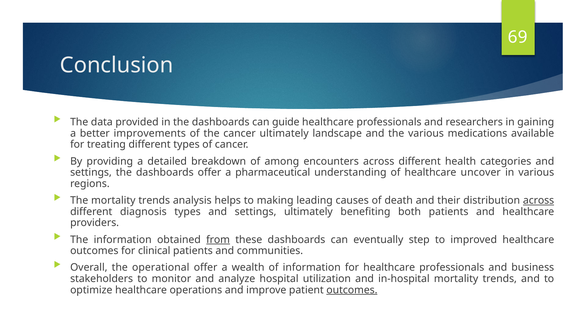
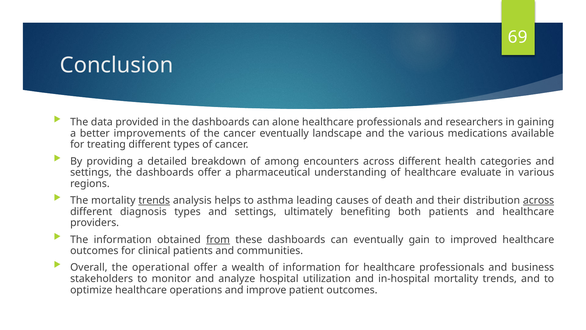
guide: guide -> alone (286, 122)
cancer ultimately: ultimately -> eventually (284, 133)
uncover: uncover -> evaluate (481, 172)
trends underline: none -> present (154, 200)
making: making -> asthma (275, 200)
step: step -> gain (419, 239)
outcomes underline: present -> none (352, 290)
